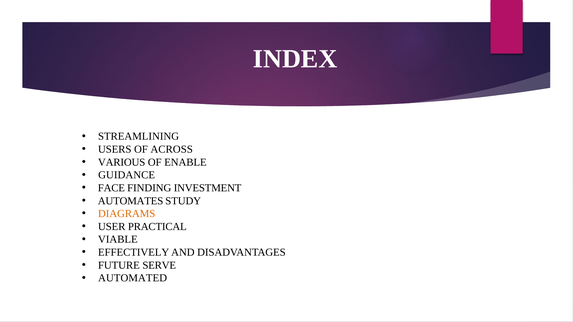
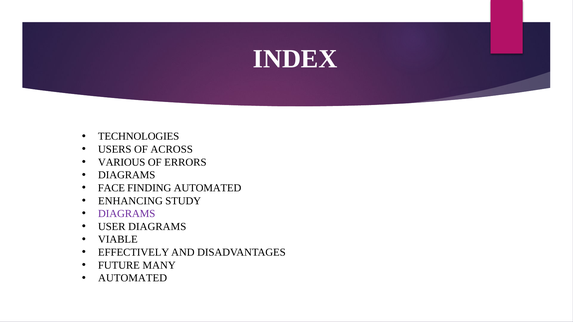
STREAMLINING: STREAMLINING -> TECHNOLOGIES (139, 137)
ENABLE: ENABLE -> ERRORS (185, 162)
GUIDANCE: GUIDANCE -> DIAGRAMS (127, 175)
FINDING INVESTMENT: INVESTMENT -> AUTOMATED (208, 188)
AUTOMATES: AUTOMATES -> ENHANCING (130, 201)
DIAGRAMS colour: orange -> purple (127, 214)
USER PRACTICAL: PRACTICAL -> DIAGRAMS (157, 227)
SERVE: SERVE -> MANY (159, 265)
